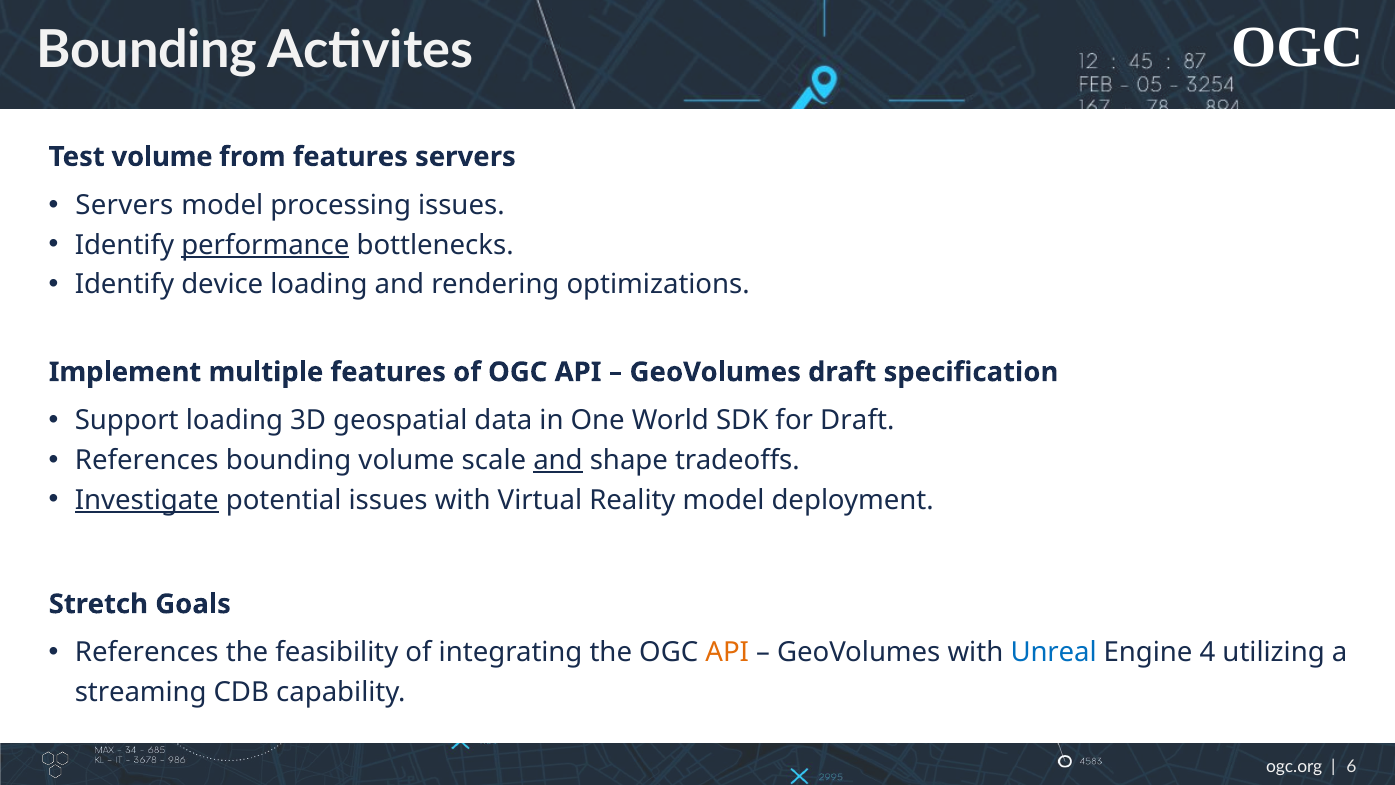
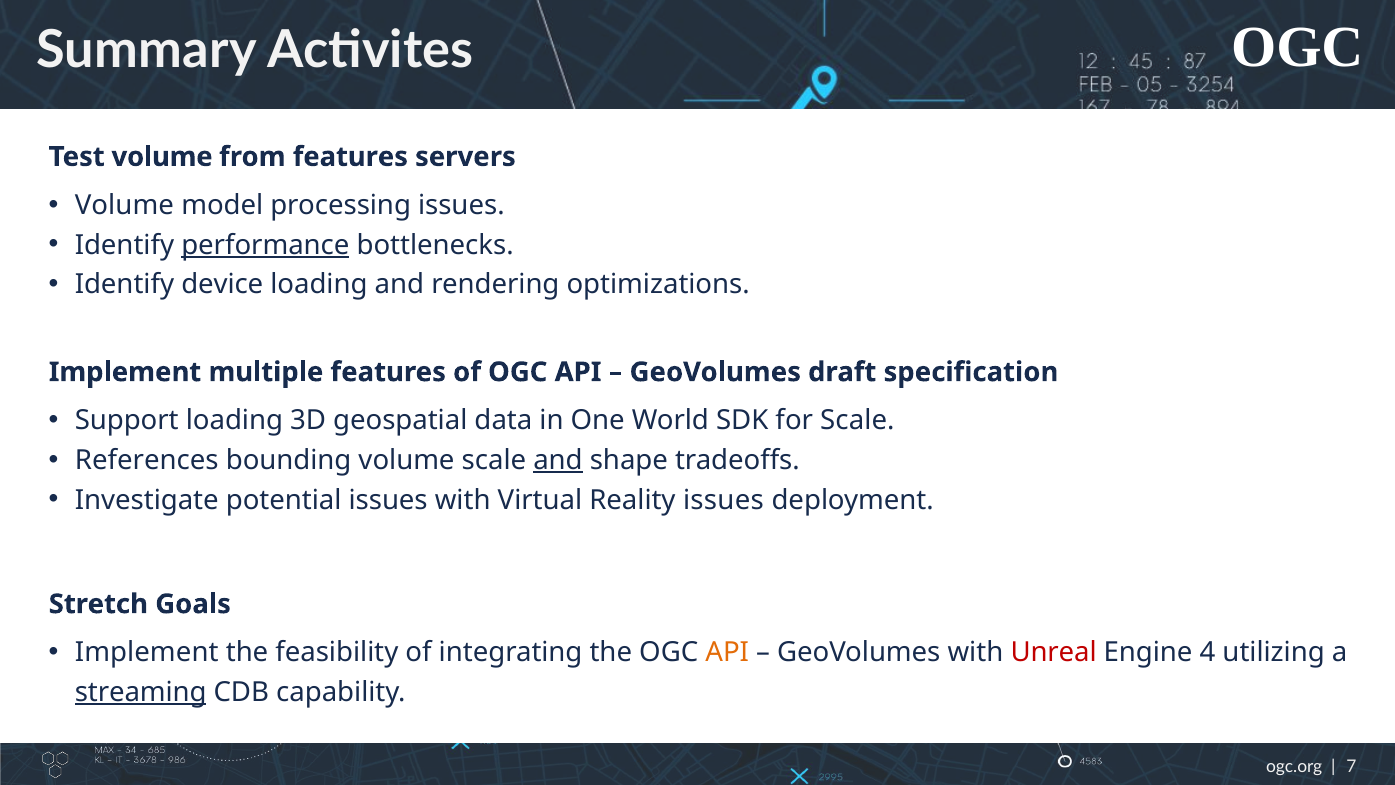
Bounding: Bounding -> Summary (146, 50)
Servers: Servers -> Volume (124, 205)
for Draft: Draft -> Scale (857, 420)
Investigate underline: present -> none (147, 500)
Reality model: model -> issues (723, 500)
References: References -> Implement (147, 652)
Unreal colour: blue -> red (1054, 652)
streaming underline: none -> present (141, 692)
6: 6 -> 7 (1351, 766)
